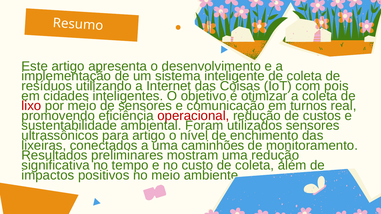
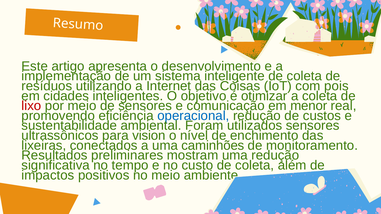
turnos: turnos -> menor (309, 106)
operacional colour: red -> blue (193, 116)
para artigo: artigo -> vision (149, 136)
